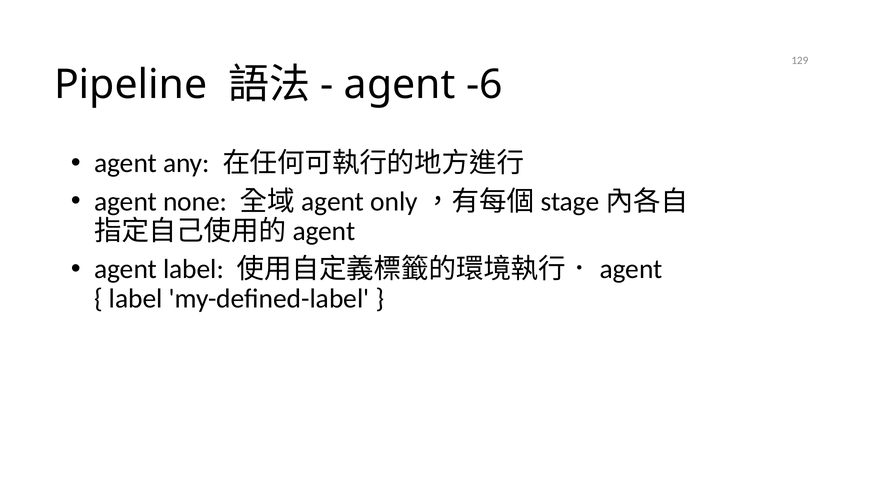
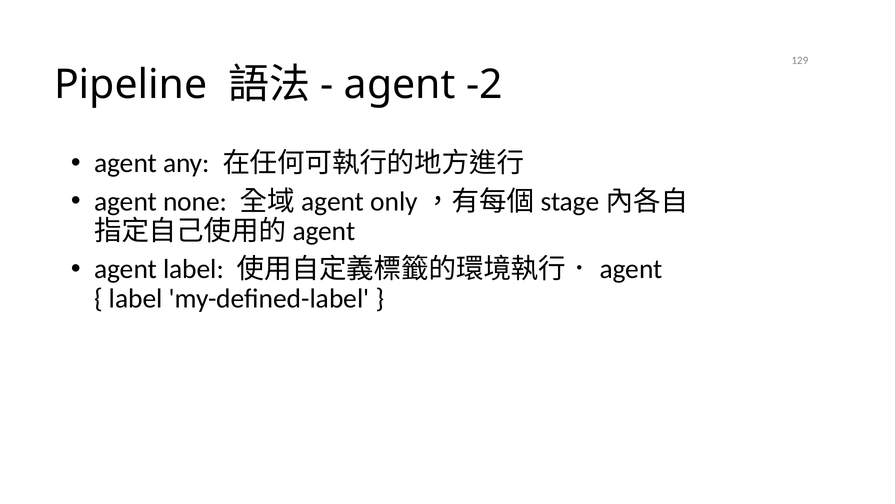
-6: -6 -> -2 (485, 84)
